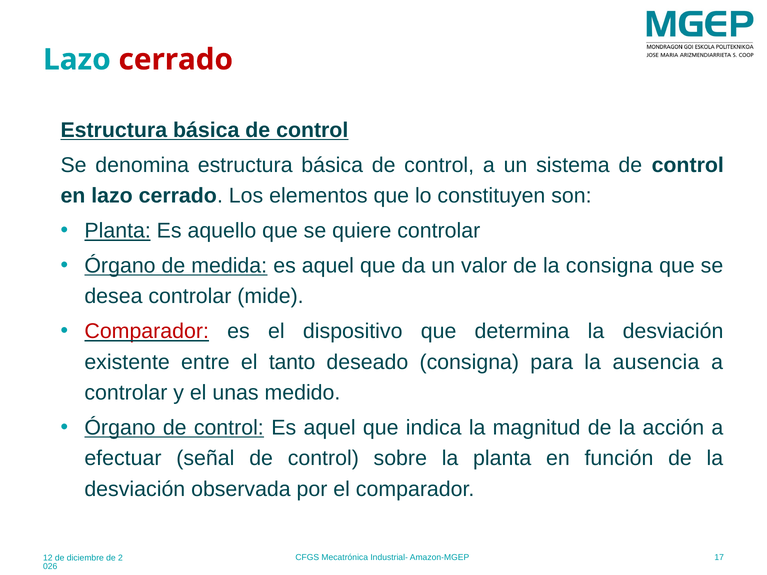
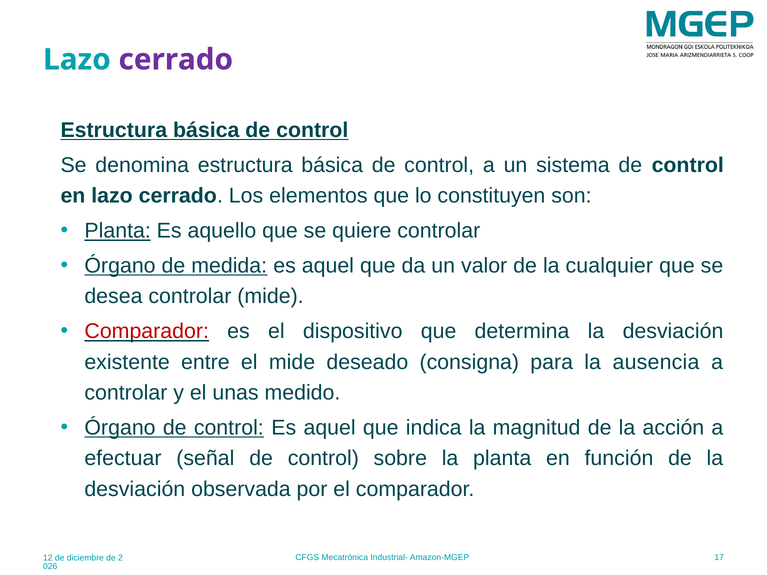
cerrado colour: red -> purple (176, 60)
la consigna: consigna -> cualquier (609, 266)
el tanto: tanto -> mide (292, 362)
